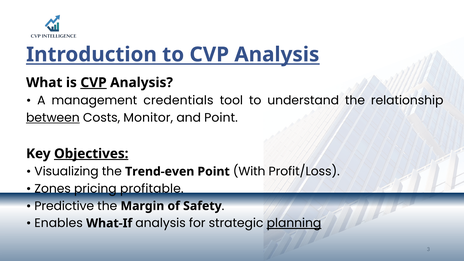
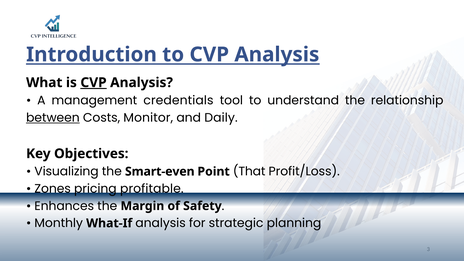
and Point: Point -> Daily (221, 118)
Objectives underline: present -> none (91, 154)
Trend-even: Trend-even -> Smart-even (160, 172)
With: With -> That (249, 172)
Predictive: Predictive -> Enhances (64, 206)
Enables: Enables -> Monthly (59, 223)
planning underline: present -> none (294, 223)
